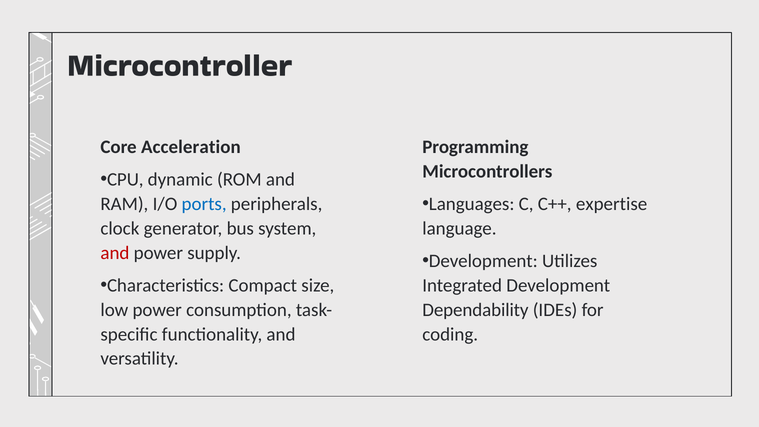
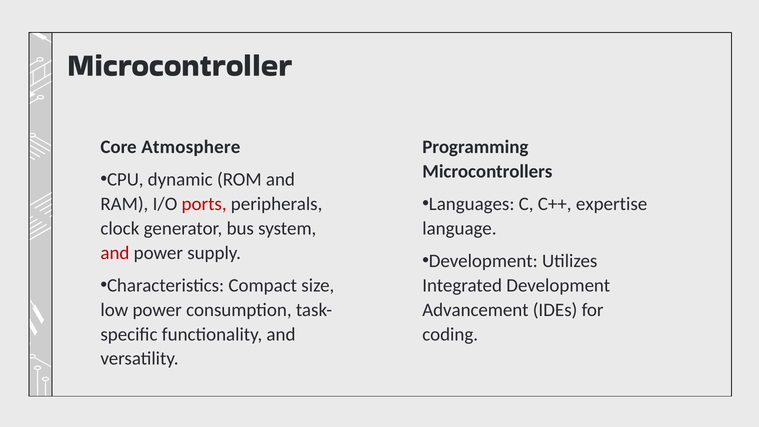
Acceleration: Acceleration -> Atmosphere (191, 147)
ports colour: blue -> red (204, 204)
Dependability: Dependability -> Advancement (475, 310)
